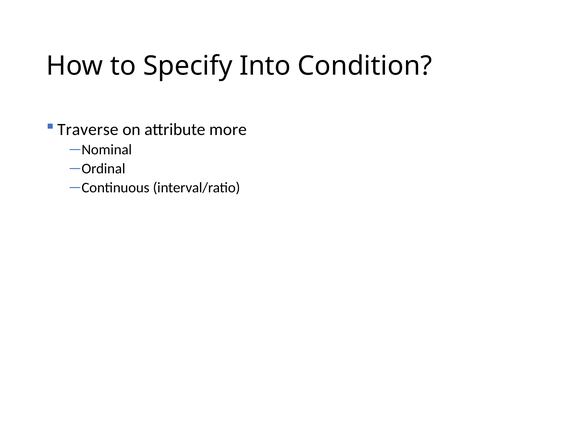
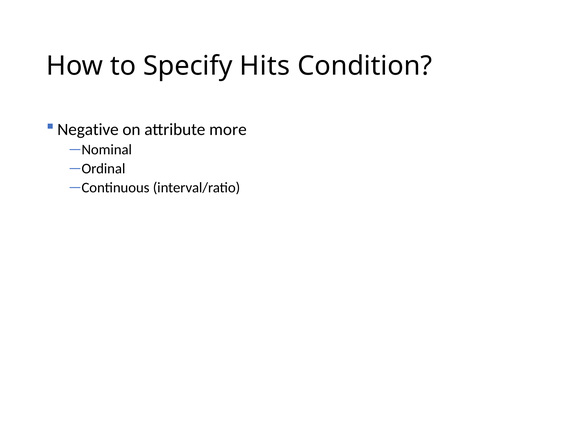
Into: Into -> Hits (265, 66)
Traverse: Traverse -> Negative (88, 129)
